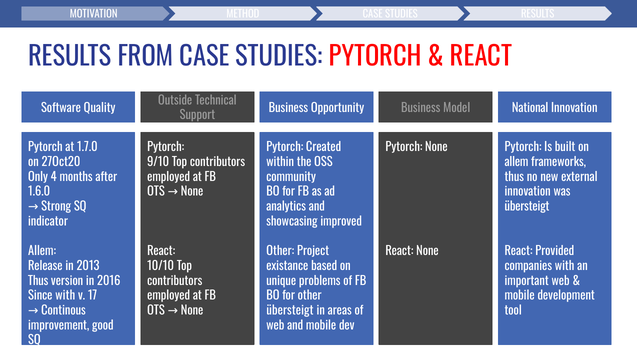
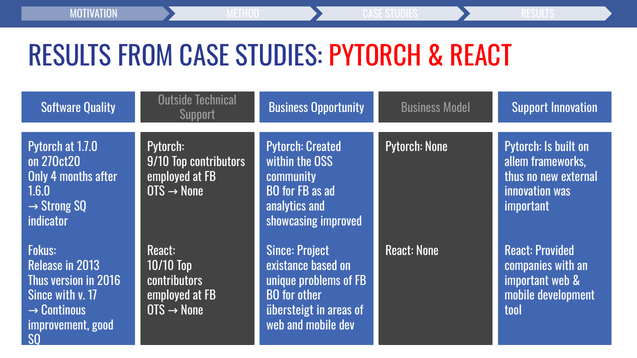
Model National: National -> Support (530, 108)
übersteigt: übersteigt -> important (527, 207)
Allem: Allem -> Fokus (42, 251)
Other: Other -> Since (280, 251)
